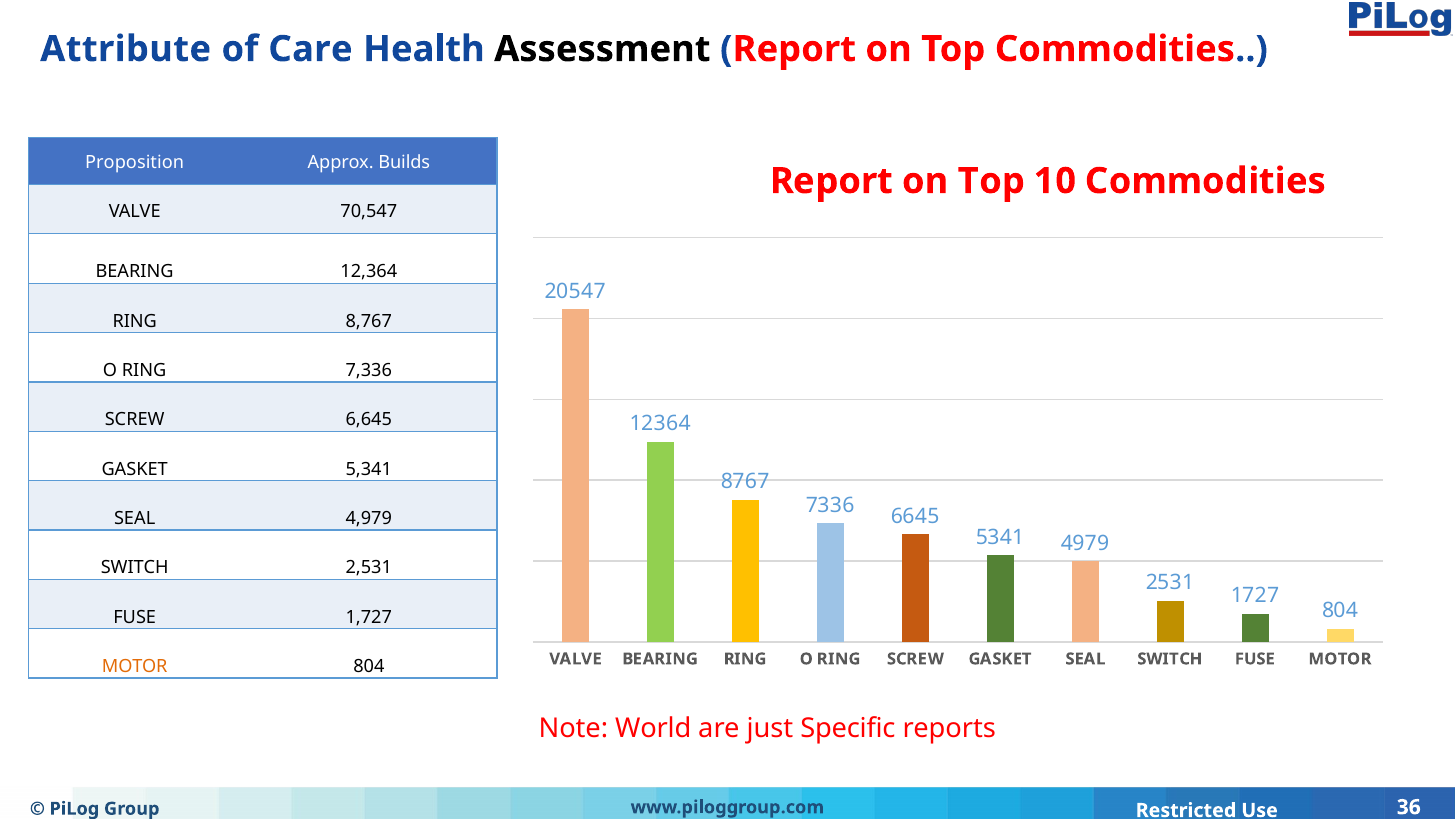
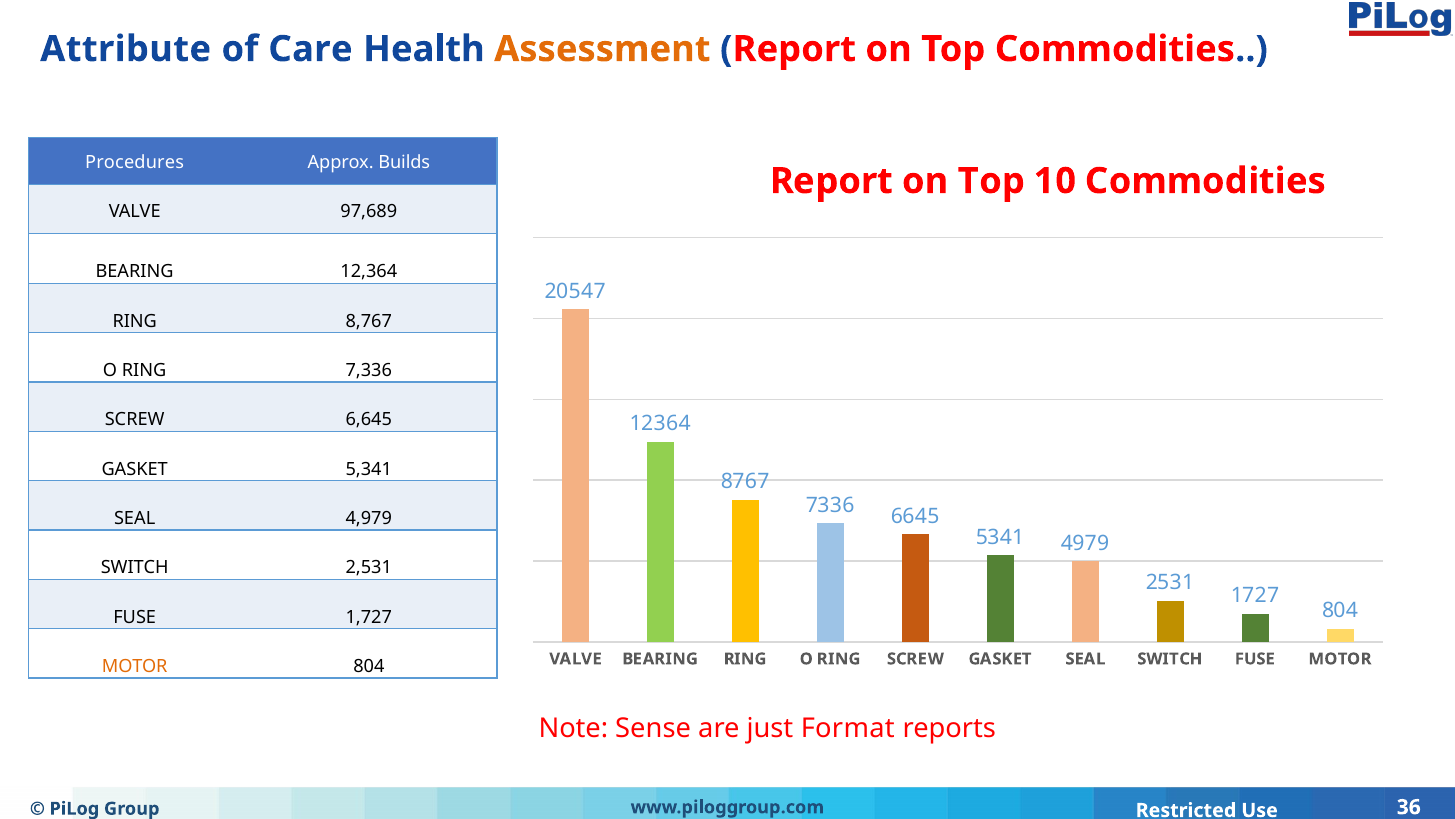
Assessment colour: black -> orange (602, 49)
Proposition: Proposition -> Procedures (135, 163)
70,547: 70,547 -> 97,689 (369, 211)
World: World -> Sense (653, 728)
Specific: Specific -> Format (848, 728)
